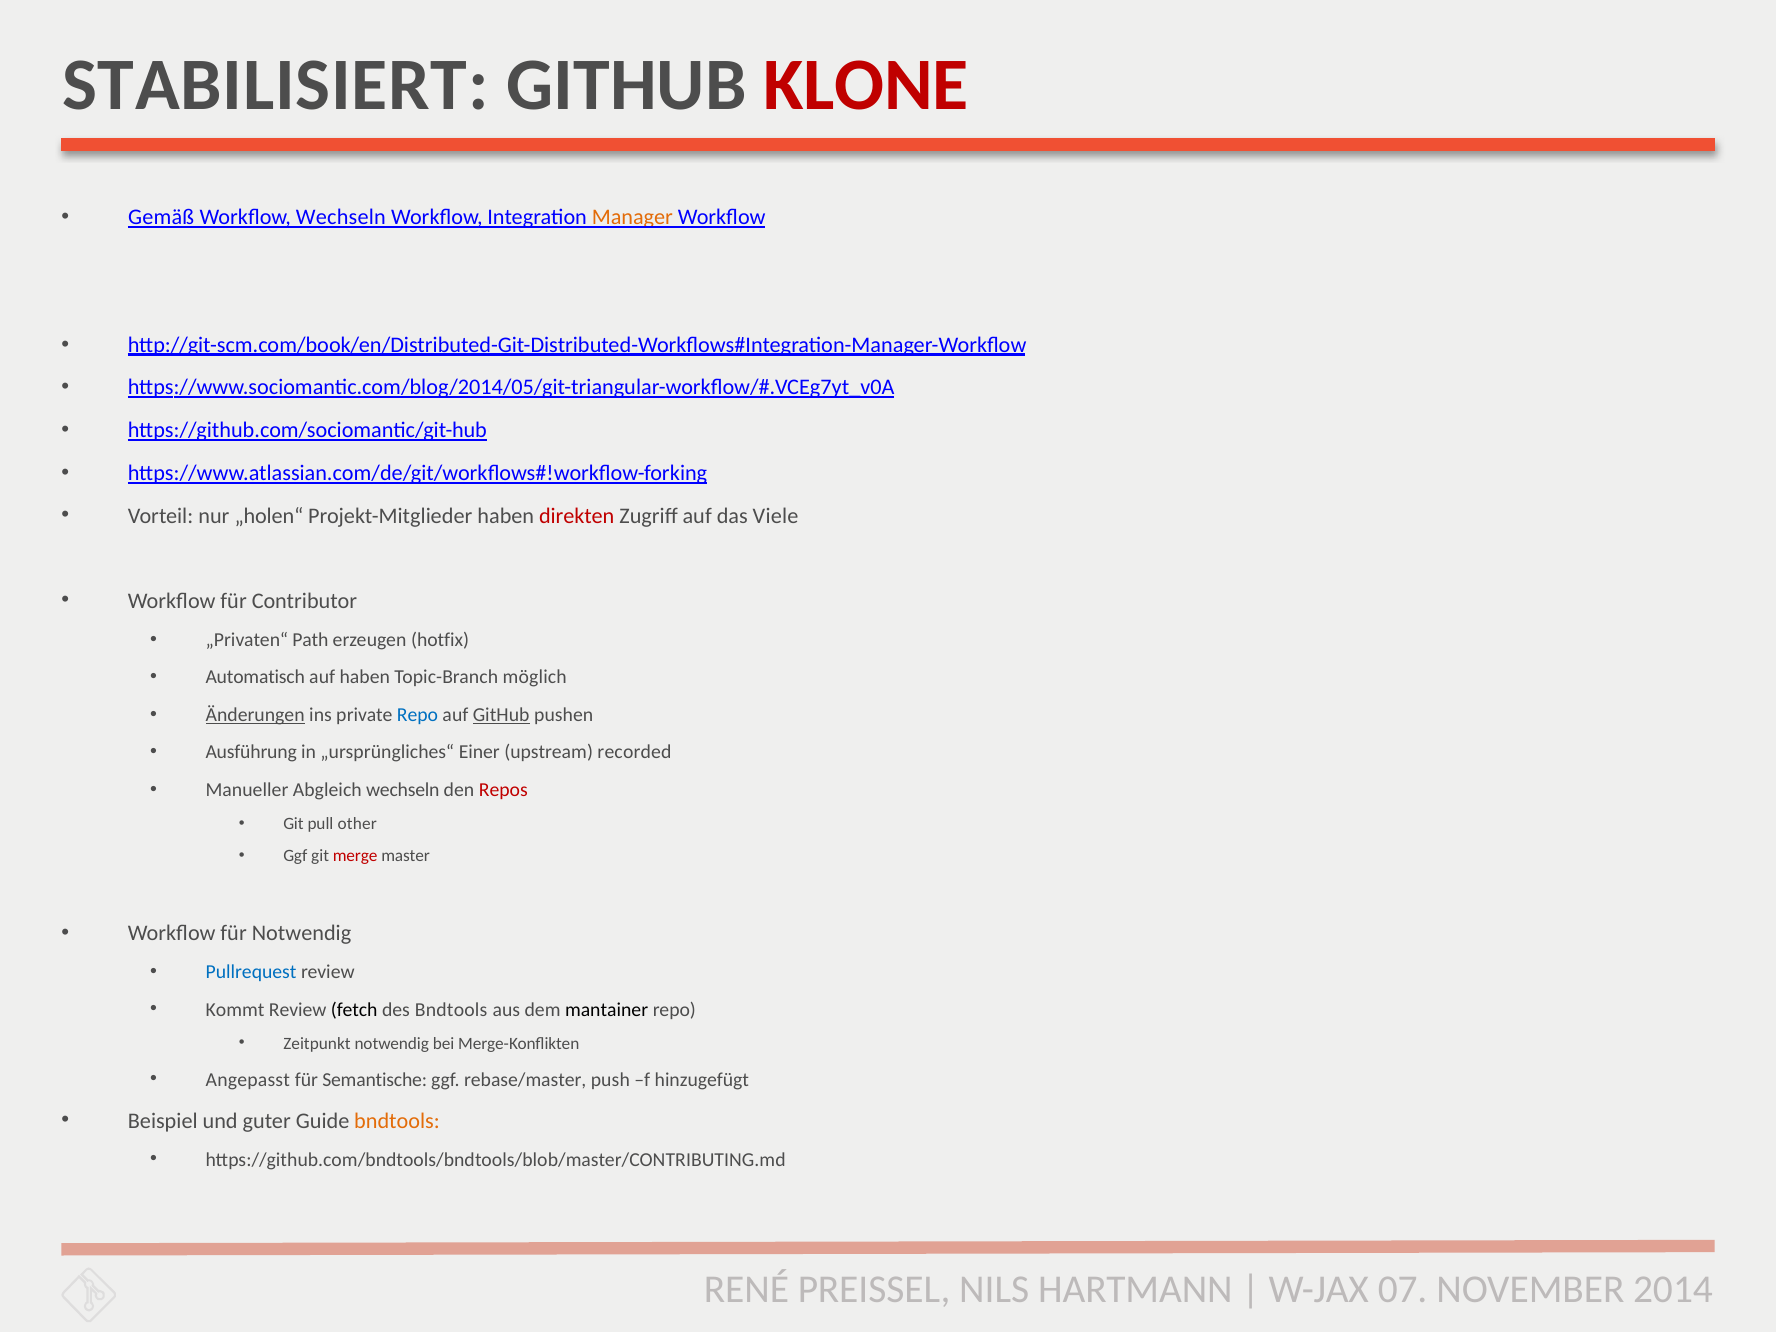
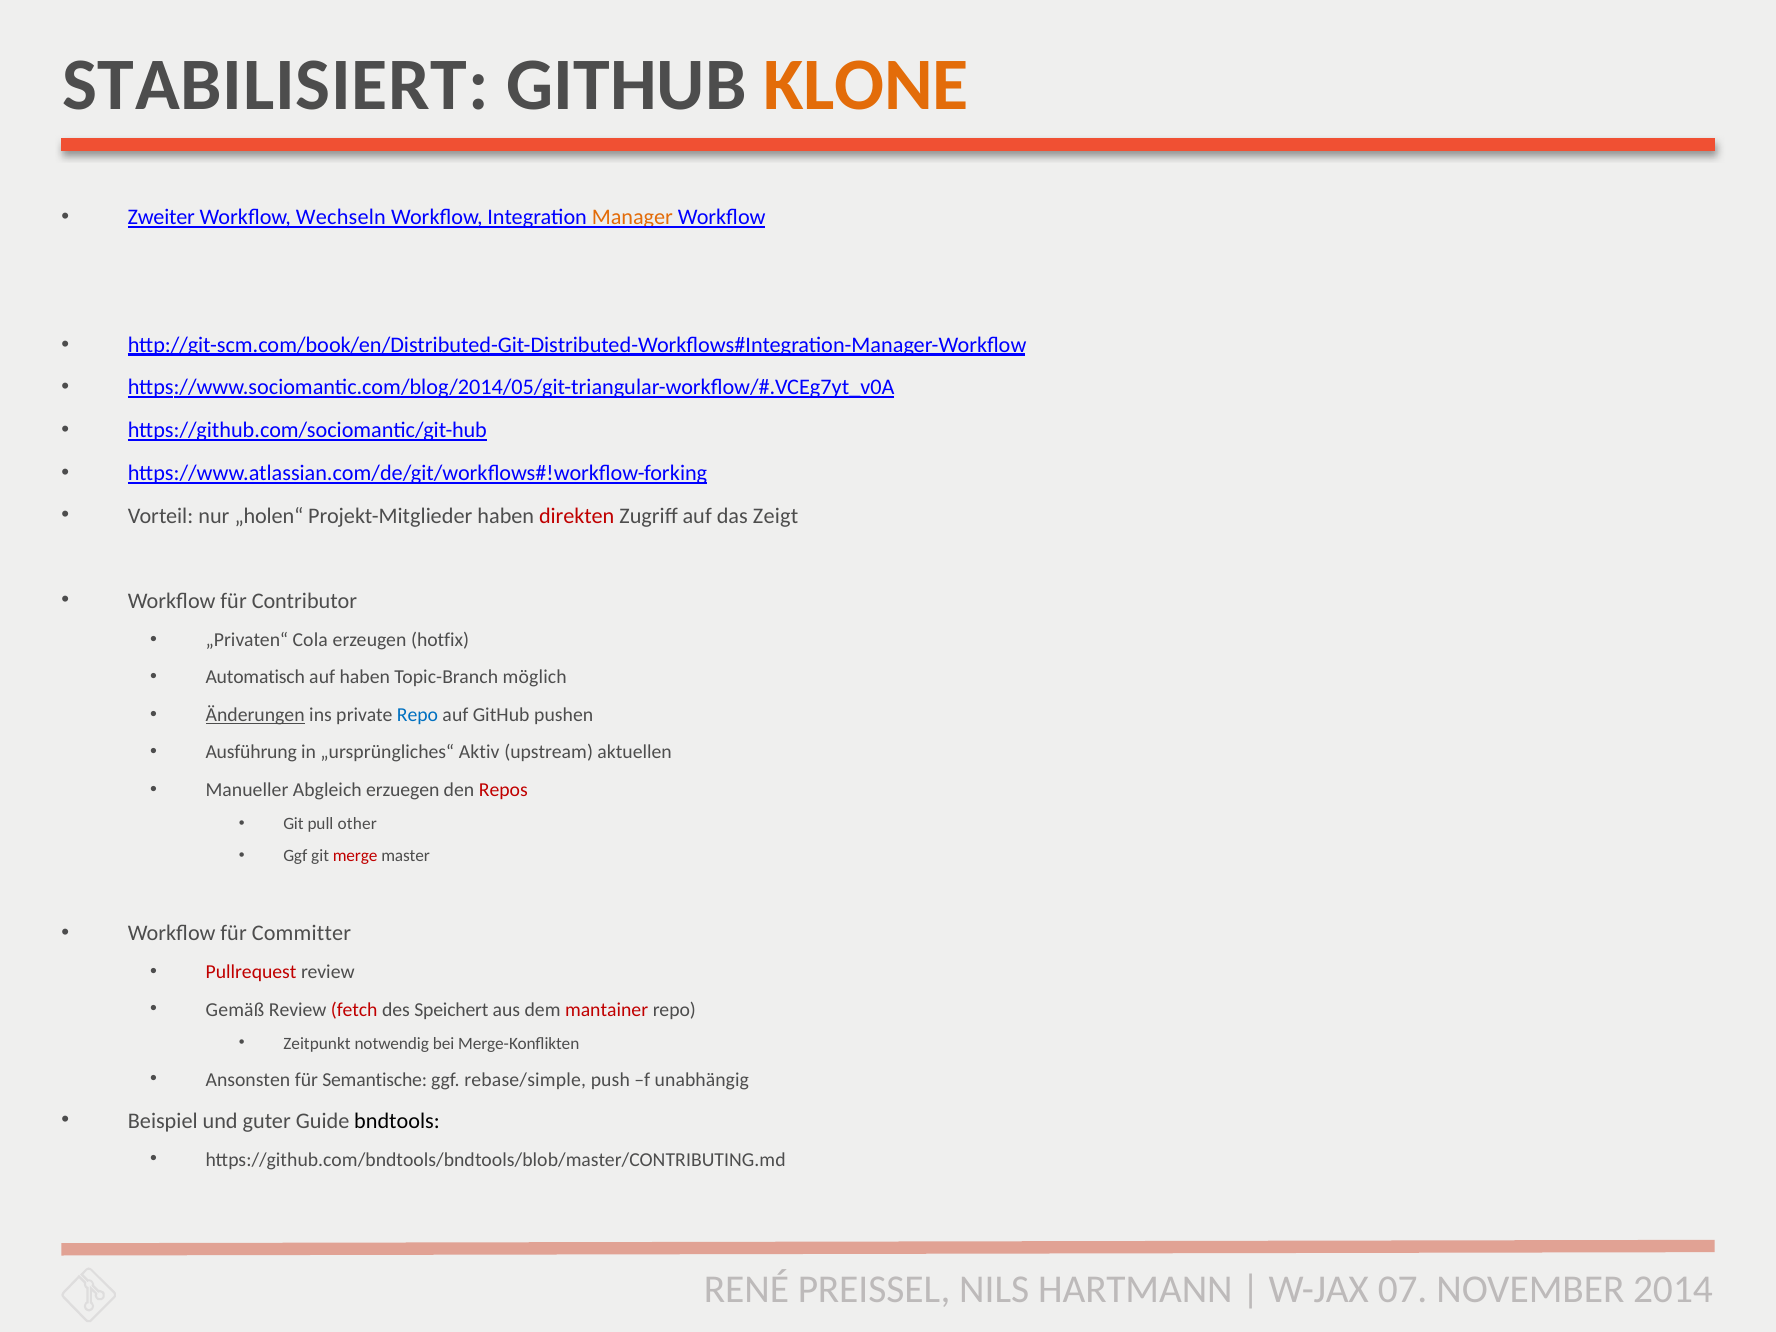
KLONE colour: red -> orange (866, 86)
Gemäß: Gemäß -> Zweiter (161, 217)
Viele: Viele -> Zeigt (776, 516)
Path: Path -> Cola (310, 640)
GitHub underline: present -> none (501, 715)
Einer: Einer -> Aktiv (479, 752)
recorded: recorded -> aktuellen (635, 752)
Abgleich wechseln: wechseln -> erzuegen (403, 790)
für Notwendig: Notwendig -> Committer (301, 933)
Pullrequest colour: blue -> red (251, 972)
Kommt: Kommt -> Gemäß (235, 1010)
fetch colour: black -> red (354, 1010)
des Bndtools: Bndtools -> Speichert (451, 1010)
mantainer colour: black -> red (607, 1010)
Angepasst: Angepasst -> Ansonsten (248, 1080)
rebase/master: rebase/master -> rebase/simple (525, 1080)
hinzugefügt: hinzugefügt -> unabhängig (702, 1080)
bndtools colour: orange -> black (397, 1121)
